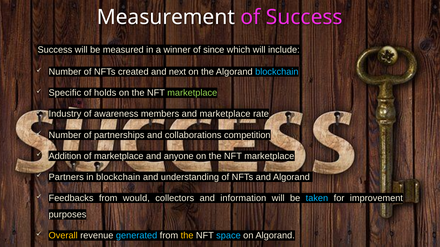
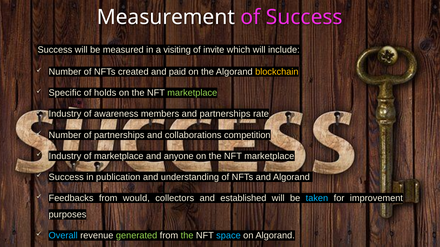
winner: winner -> visiting (177, 50)
since: since -> invite (214, 50)
next: next -> paid (177, 72)
blockchain colour: light blue -> yellow (277, 72)
and marketplace: marketplace -> partnerships (225, 114)
Addition: Addition -> Industry (65, 156)
Partners: Partners -> Success (66, 177)
in blockchain: blockchain -> publication (118, 177)
information: information -> established (243, 199)
Overall colour: yellow -> light blue (63, 236)
generated colour: light blue -> light green (137, 236)
the colour: yellow -> light green (187, 236)
